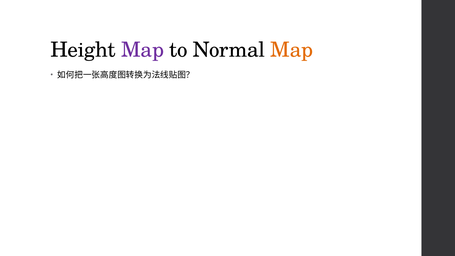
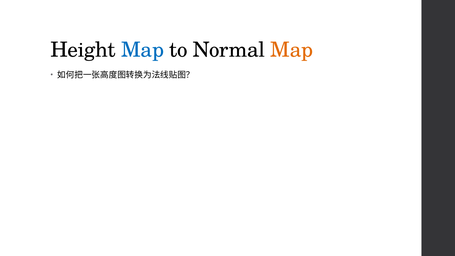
Map colour: purple -> blue (143, 50)
